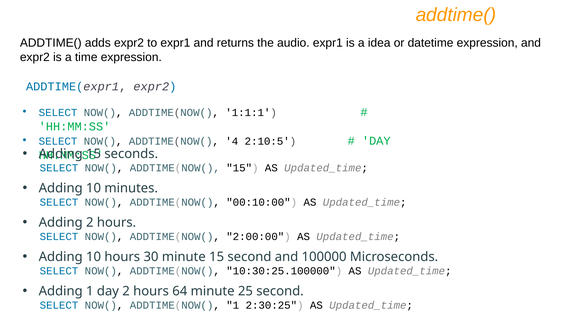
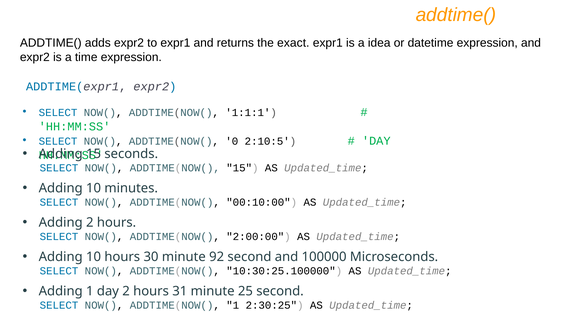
audio: audio -> exact (293, 43)
4: 4 -> 0 (232, 141)
minute 15: 15 -> 92 (217, 257)
64: 64 -> 31 (180, 291)
